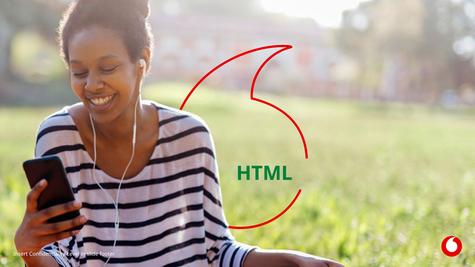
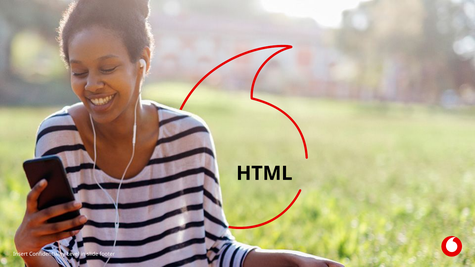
HTML colour: green -> black (264, 173)
